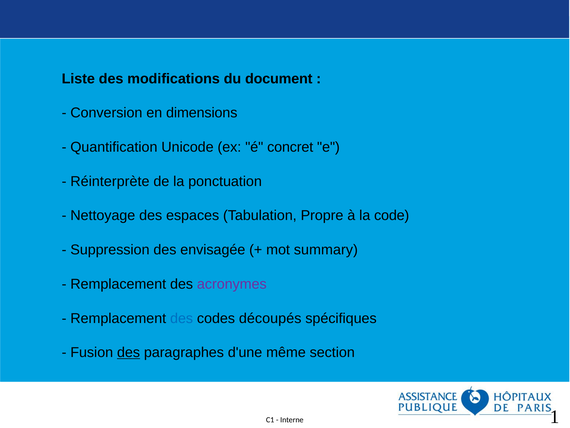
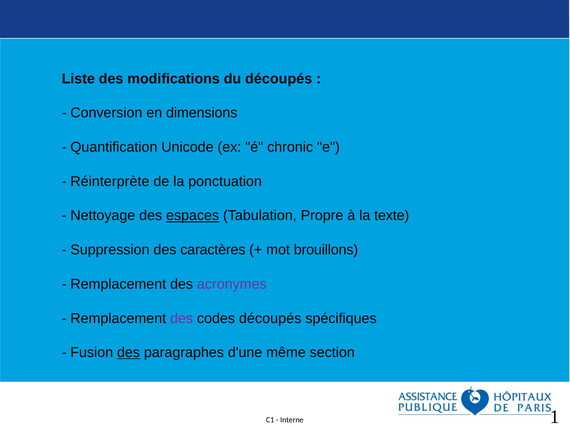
du document: document -> découpés (279, 79)
concret: concret -> chronic (290, 147)
espaces underline: none -> present (193, 215)
code: code -> texte (392, 215)
envisagée: envisagée -> caractères (213, 250)
summary: summary -> brouillons (326, 250)
des colour: blue -> purple (182, 318)
